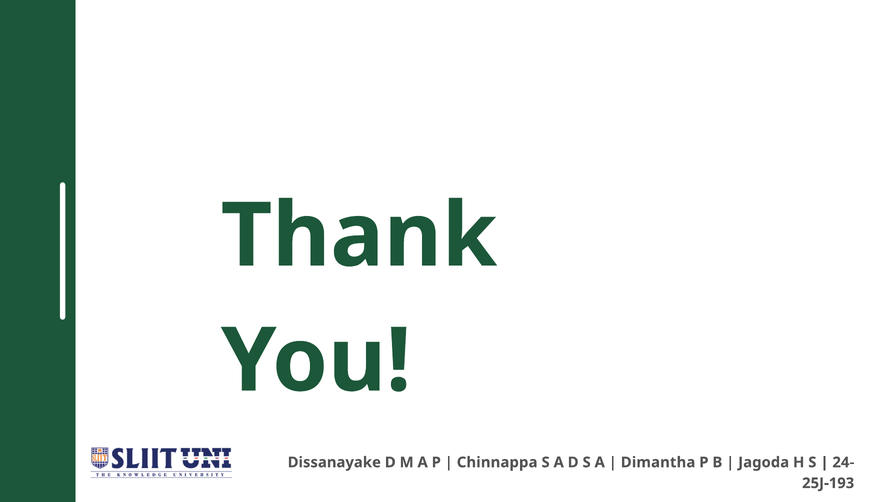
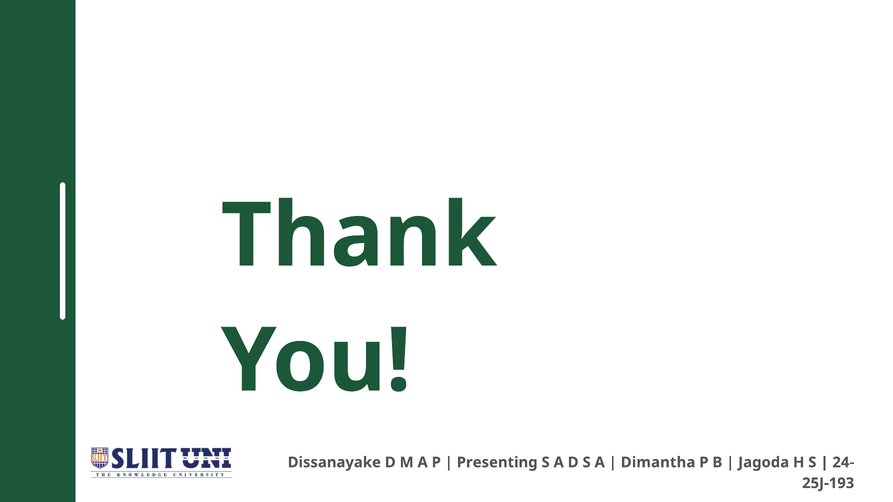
Chinnappa: Chinnappa -> Presenting (497, 463)
